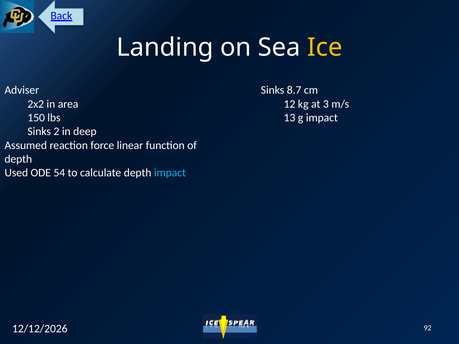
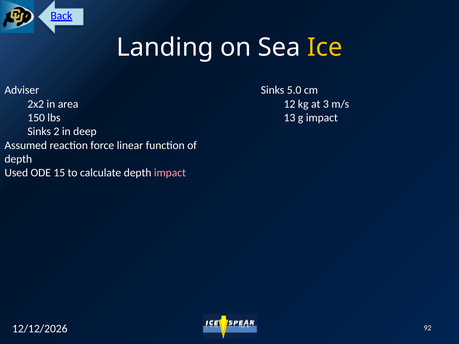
8.7: 8.7 -> 5.0 (294, 90)
54: 54 -> 15 (59, 173)
impact colour: light blue -> pink (170, 173)
